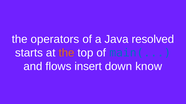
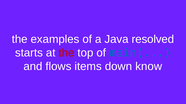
operators: operators -> examples (55, 39)
the colour: orange -> red (66, 53)
insert: insert -> items (88, 67)
